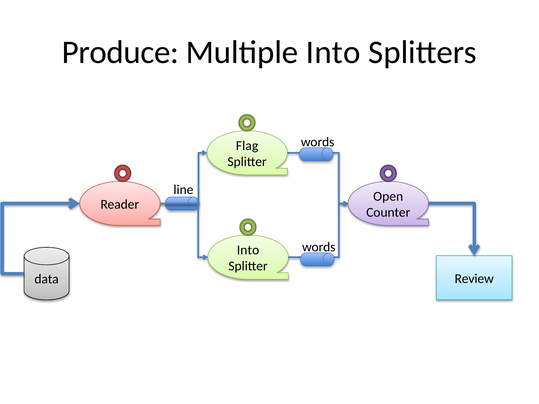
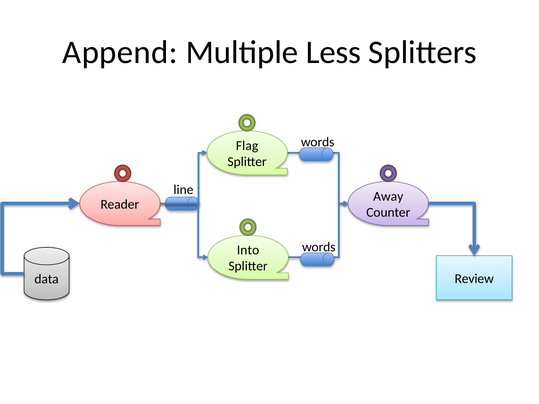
Produce: Produce -> Append (120, 52)
Multiple Into: Into -> Less (333, 52)
Open: Open -> Away (388, 196)
